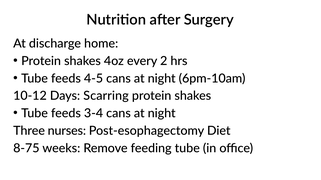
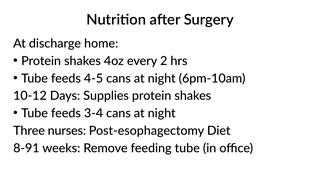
Scarring: Scarring -> Supplies (106, 96)
8-75: 8-75 -> 8-91 (26, 149)
